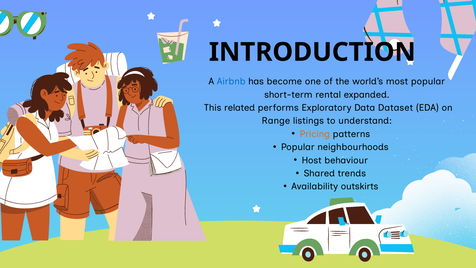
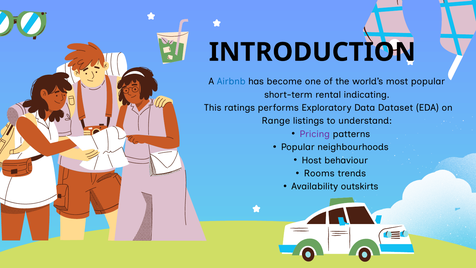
expanded: expanded -> indicating (367, 95)
related: related -> ratings (240, 108)
Pricing colour: orange -> purple (315, 134)
Shared: Shared -> Rooms (319, 173)
